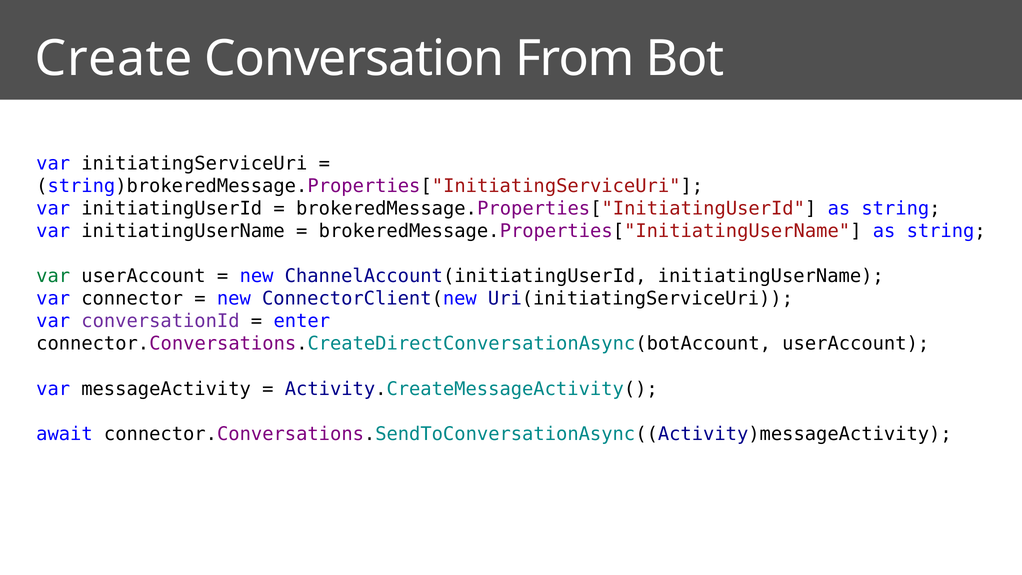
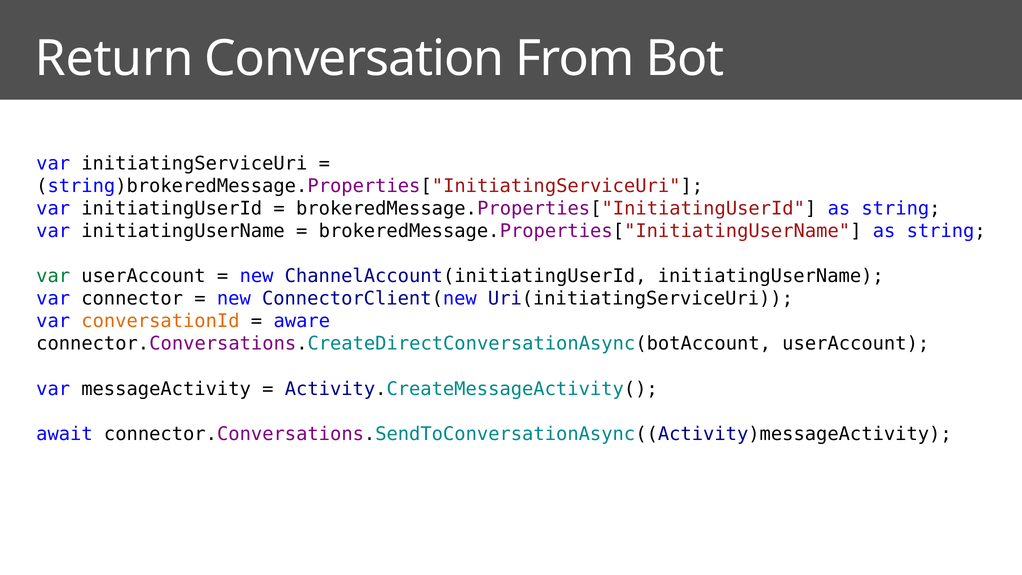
Create: Create -> Return (114, 59)
conversationId colour: purple -> orange (160, 321)
enter: enter -> aware (302, 321)
